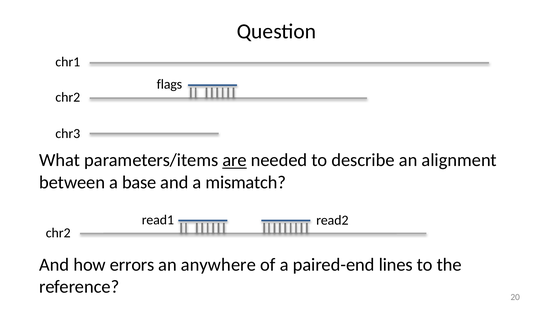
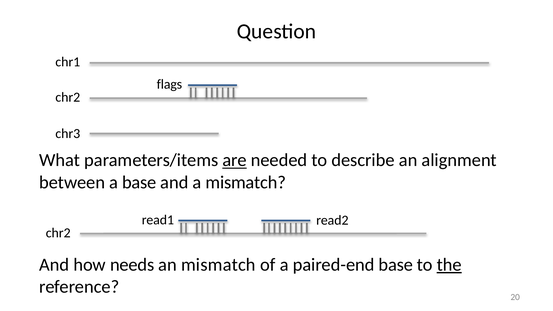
errors: errors -> needs (132, 265)
an anywhere: anywhere -> mismatch (218, 265)
paired-end lines: lines -> base (396, 265)
the underline: none -> present (449, 265)
